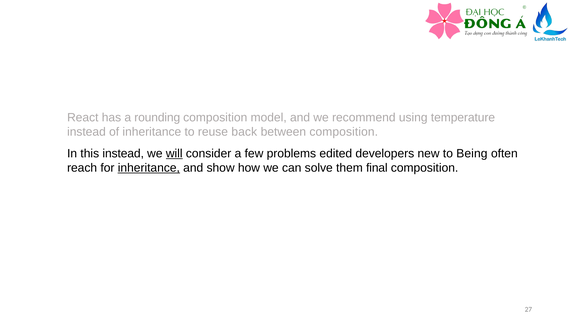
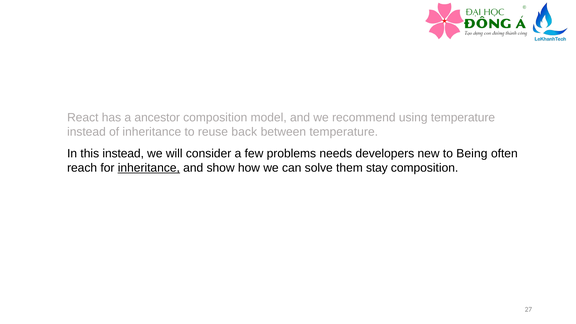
rounding: rounding -> ancestor (157, 118)
between composition: composition -> temperature (344, 132)
will underline: present -> none (174, 154)
edited: edited -> needs (336, 154)
final: final -> stay (377, 168)
